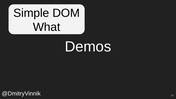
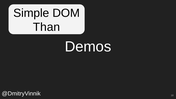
What: What -> Than (47, 27)
